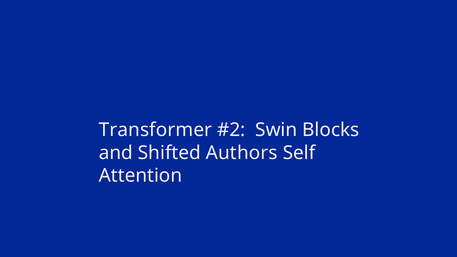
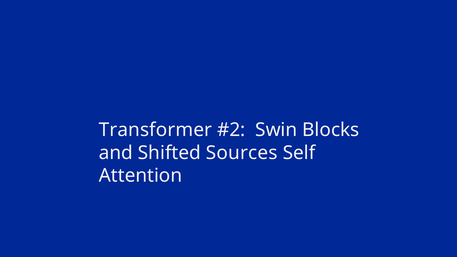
Authors: Authors -> Sources (242, 153)
